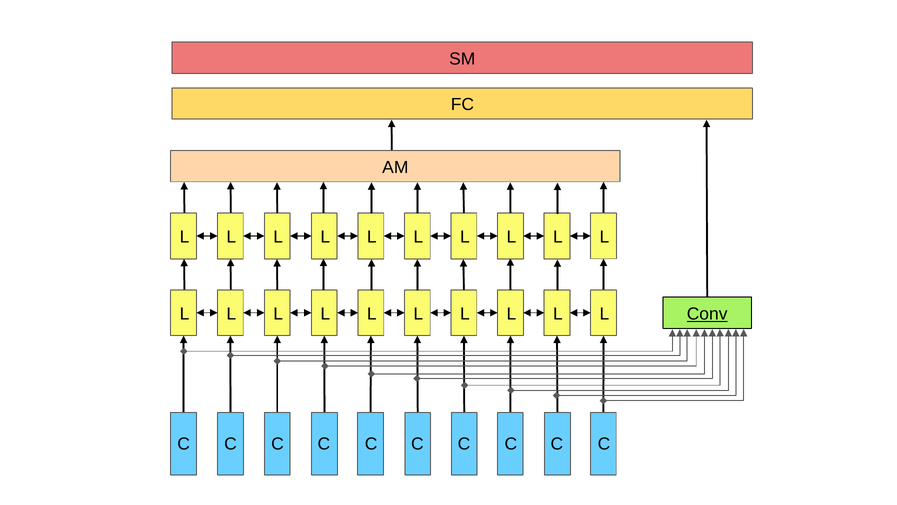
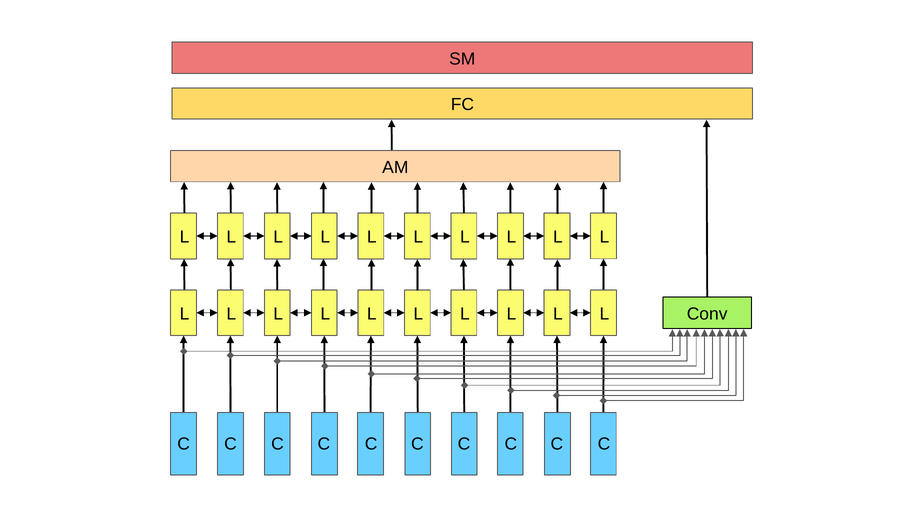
Conv underline: present -> none (707, 314)
